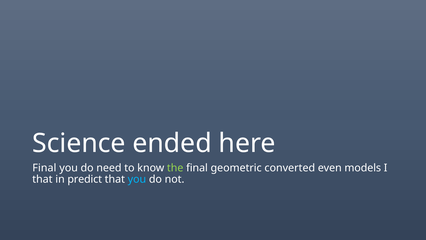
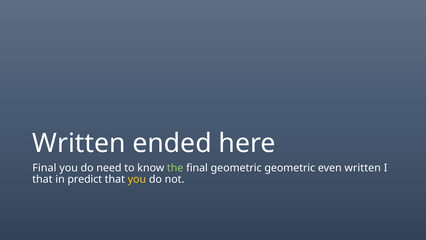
Science: Science -> Written (79, 143)
geometric converted: converted -> geometric (290, 168)
even models: models -> written (363, 168)
you colour: light blue -> yellow (137, 179)
